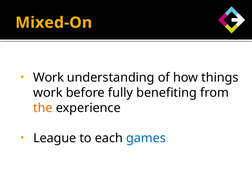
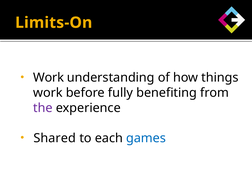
Mixed-On: Mixed-On -> Limits-On (54, 23)
the colour: orange -> purple (43, 108)
League: League -> Shared (55, 138)
